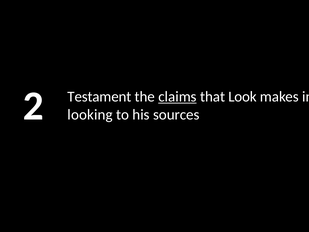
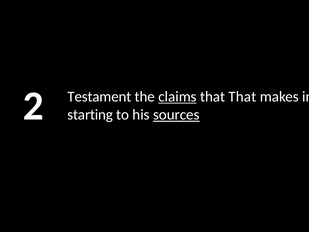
that Look: Look -> That (242, 97)
looking: looking -> starting (90, 115)
sources underline: none -> present (176, 115)
